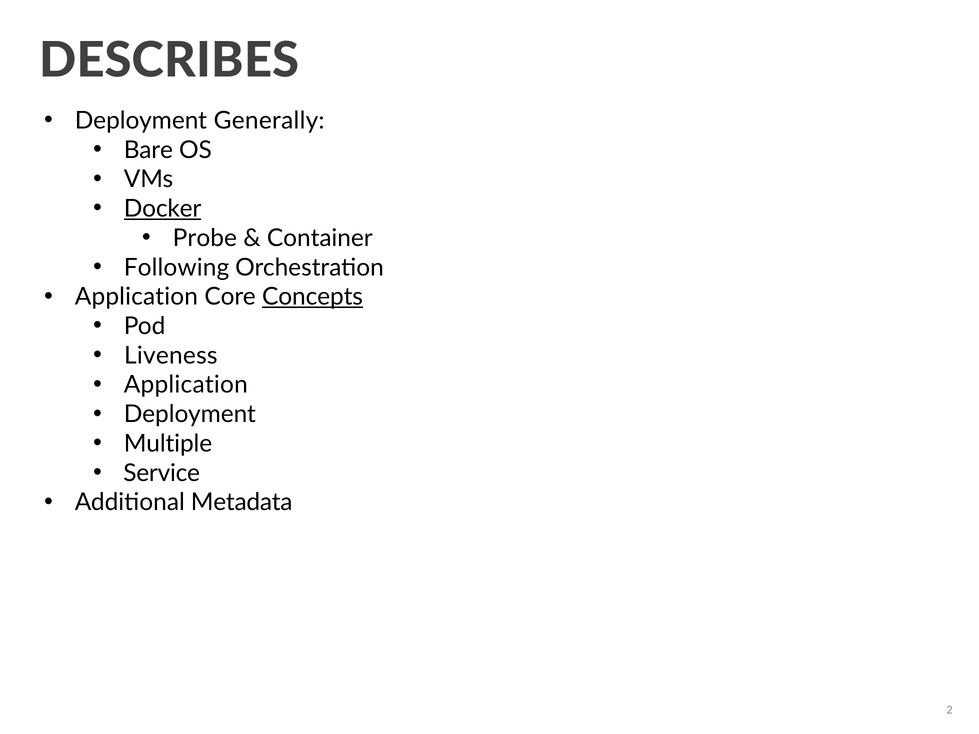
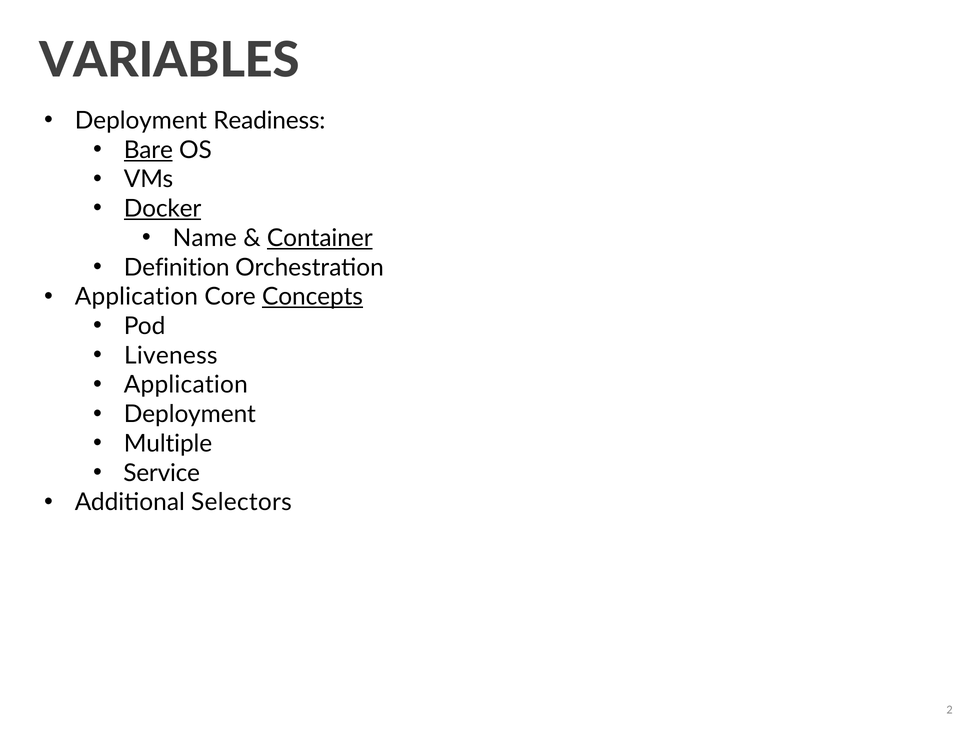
DESCRIBES: DESCRIBES -> VARIABLES (169, 61)
Generally: Generally -> Readiness (269, 121)
Bare underline: none -> present (148, 150)
Probe: Probe -> Name (205, 238)
Container underline: none -> present (320, 238)
Following: Following -> Definition (177, 268)
Metadata: Metadata -> Selectors (241, 503)
